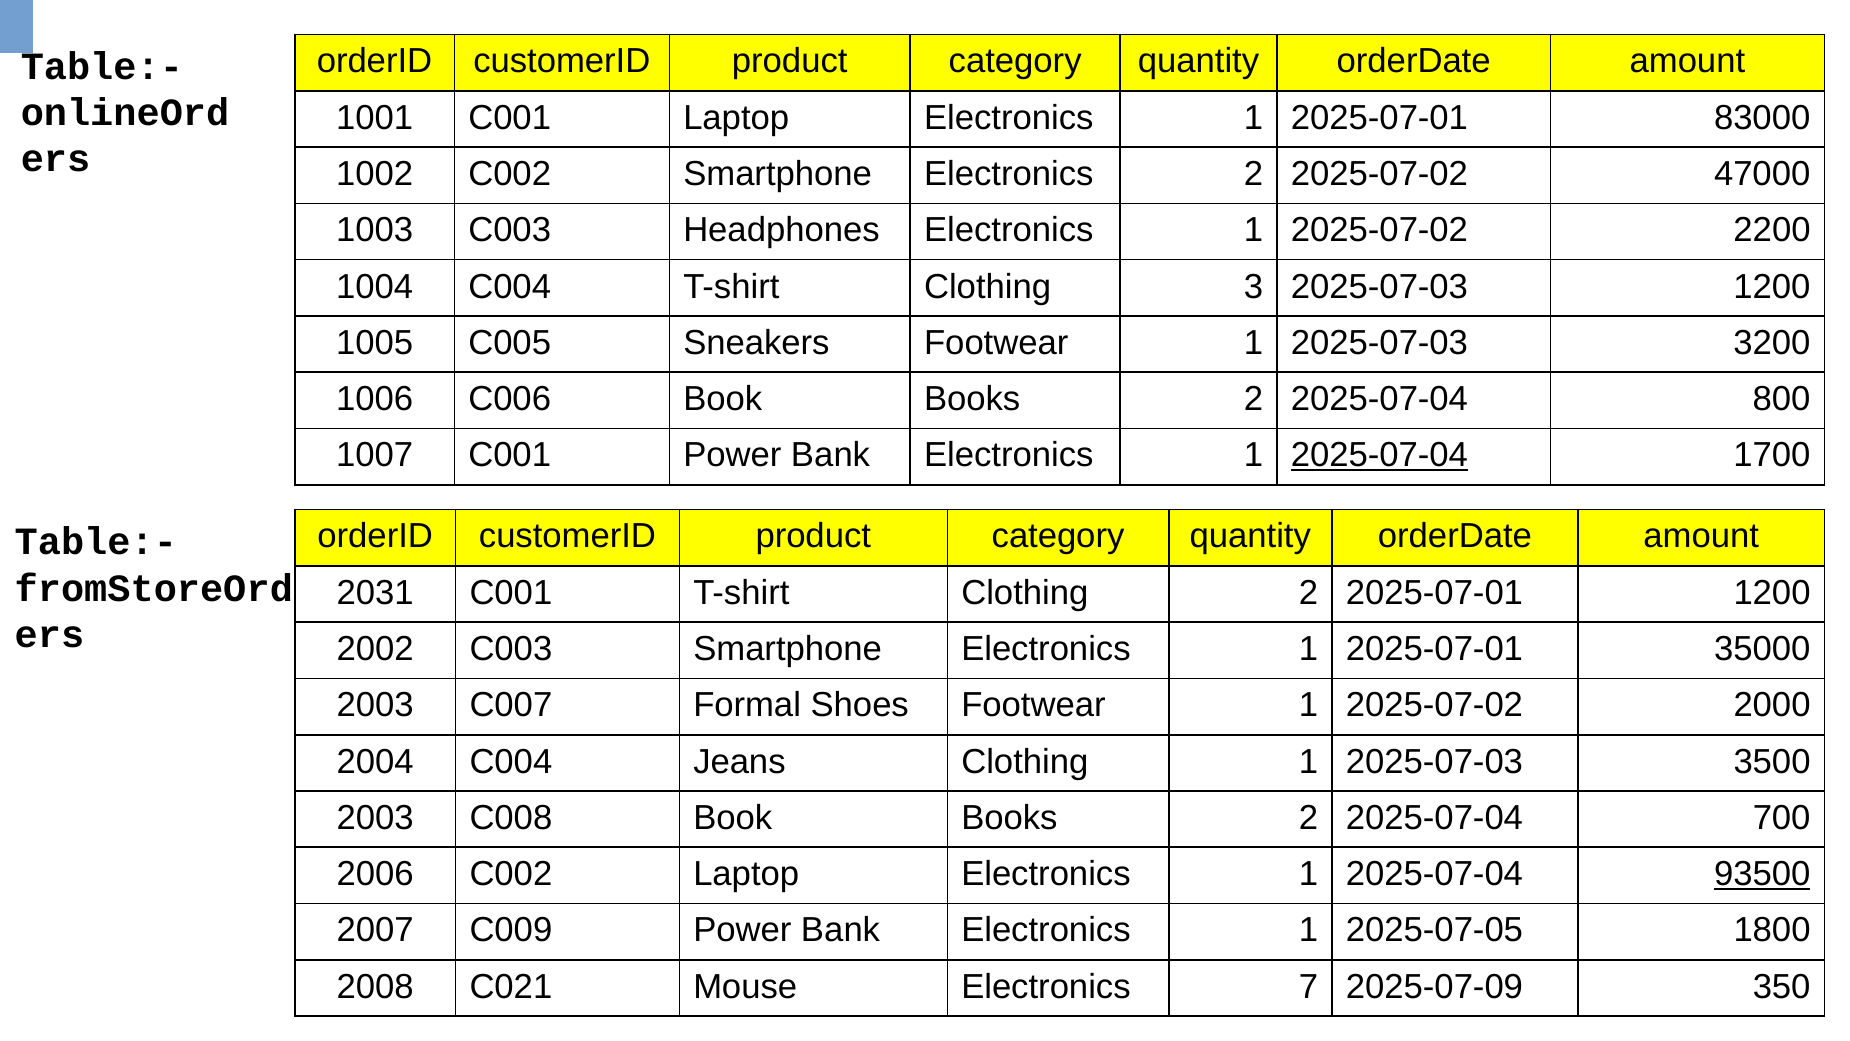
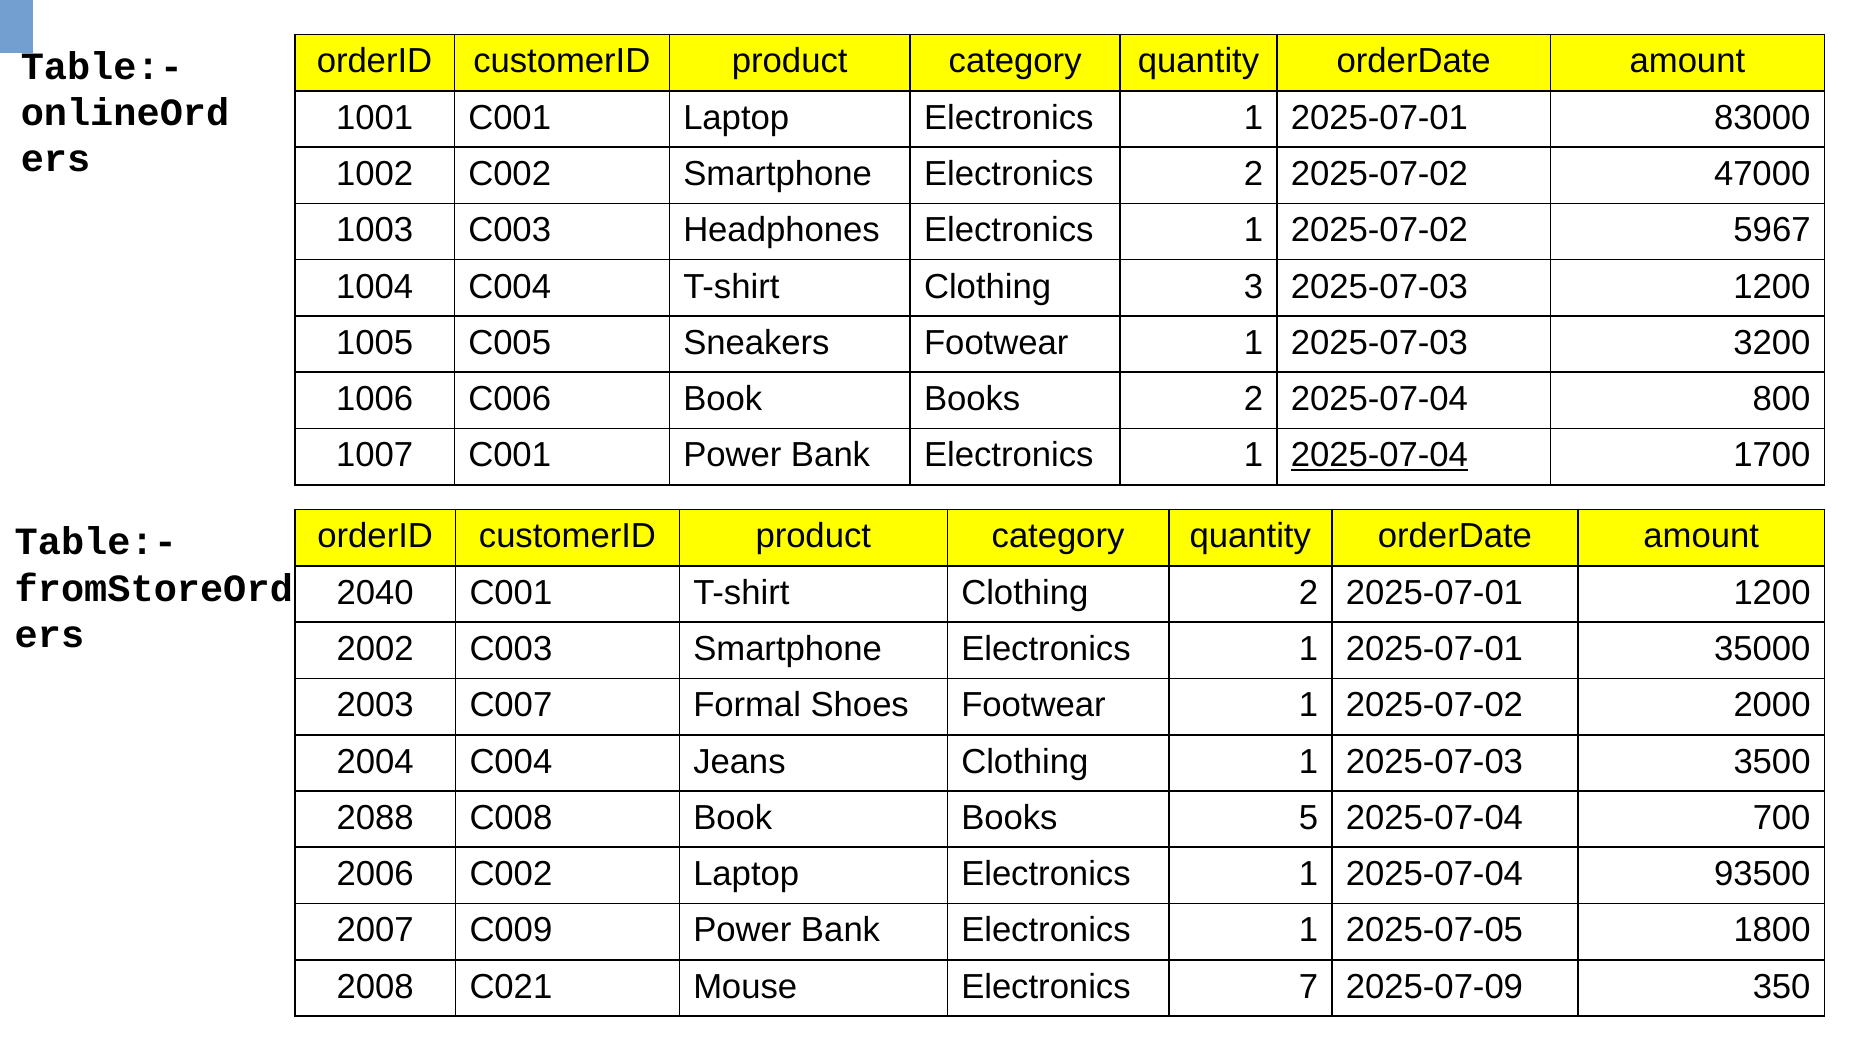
2200: 2200 -> 5967 (1772, 230)
2031: 2031 -> 2040 (375, 593)
2003: 2003 -> 2088 (375, 818)
C008 Book Books 2: 2 -> 5 (1309, 818)
93500 underline: present -> none (1762, 874)
